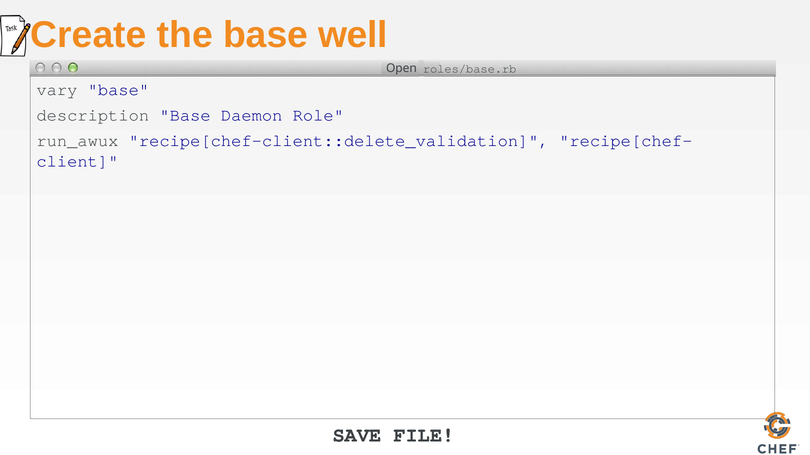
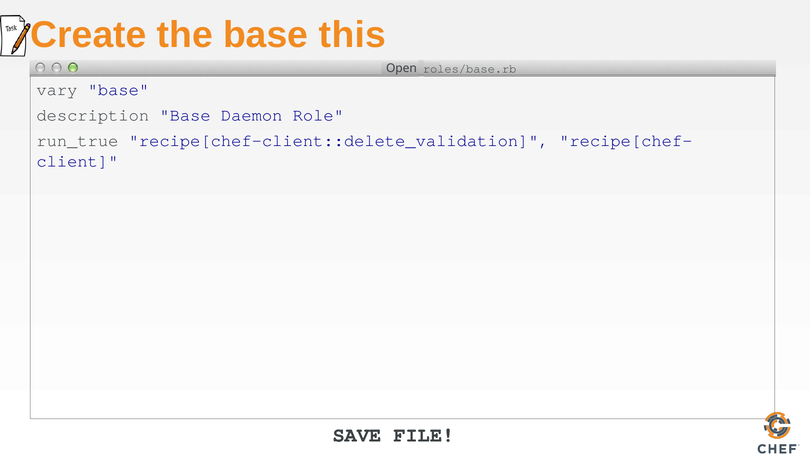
well: well -> this (353, 35)
run_awux: run_awux -> run_true (77, 141)
